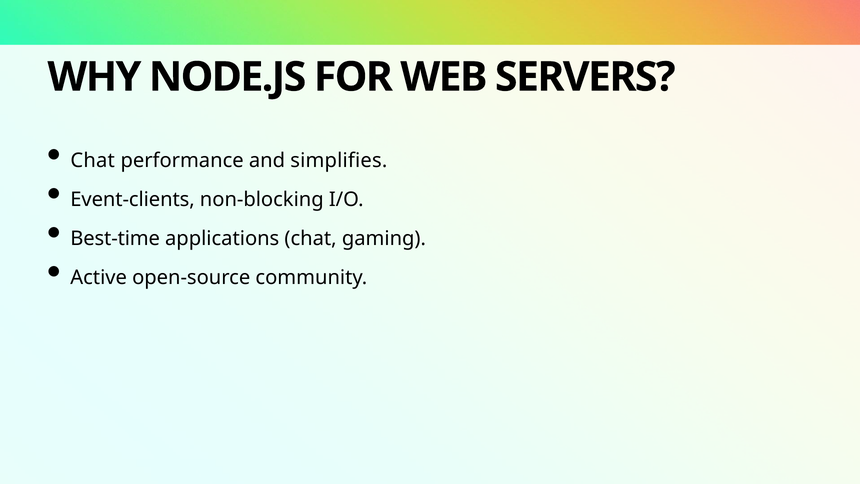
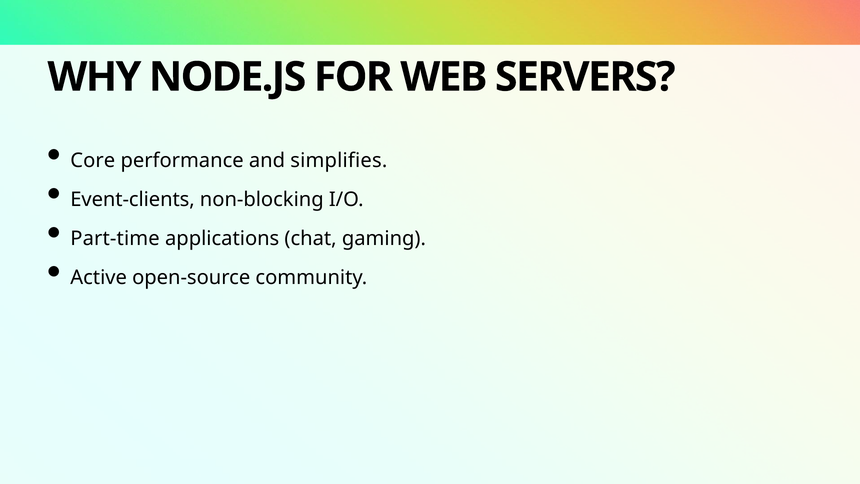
Chat: Chat -> Core (93, 161)
Best-time: Best-time -> Part-time (115, 239)
